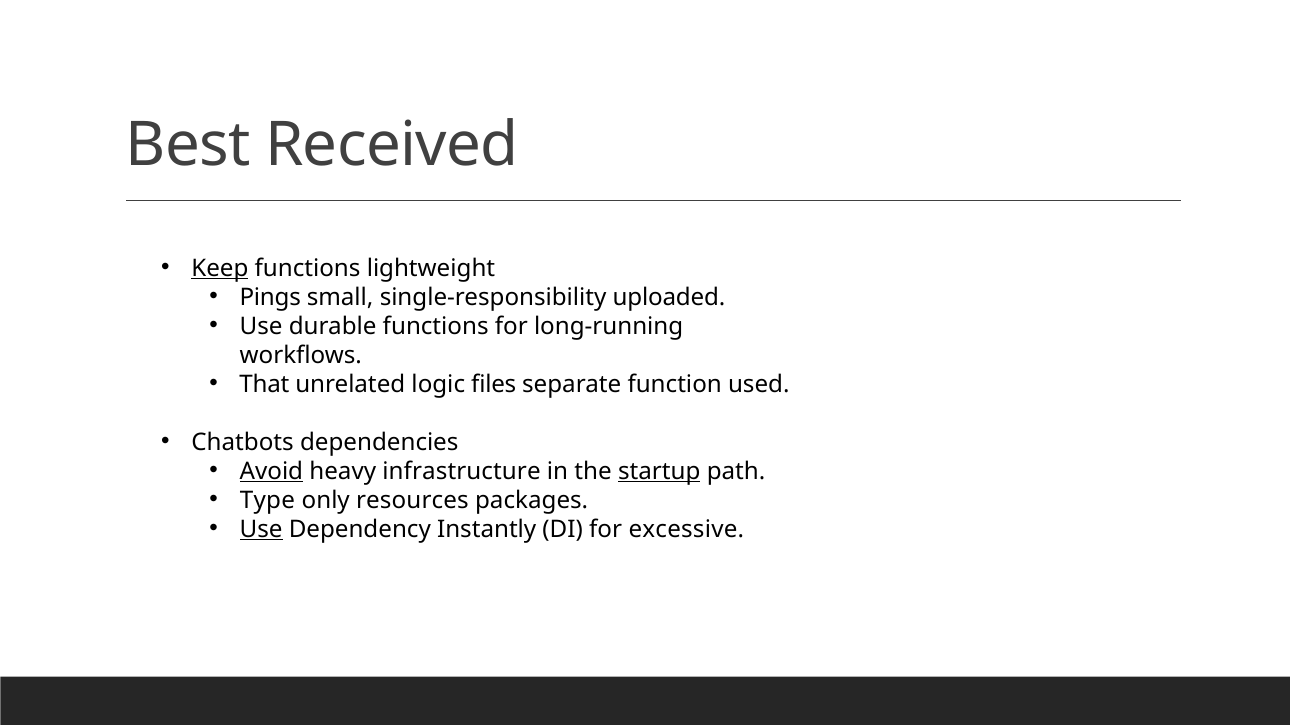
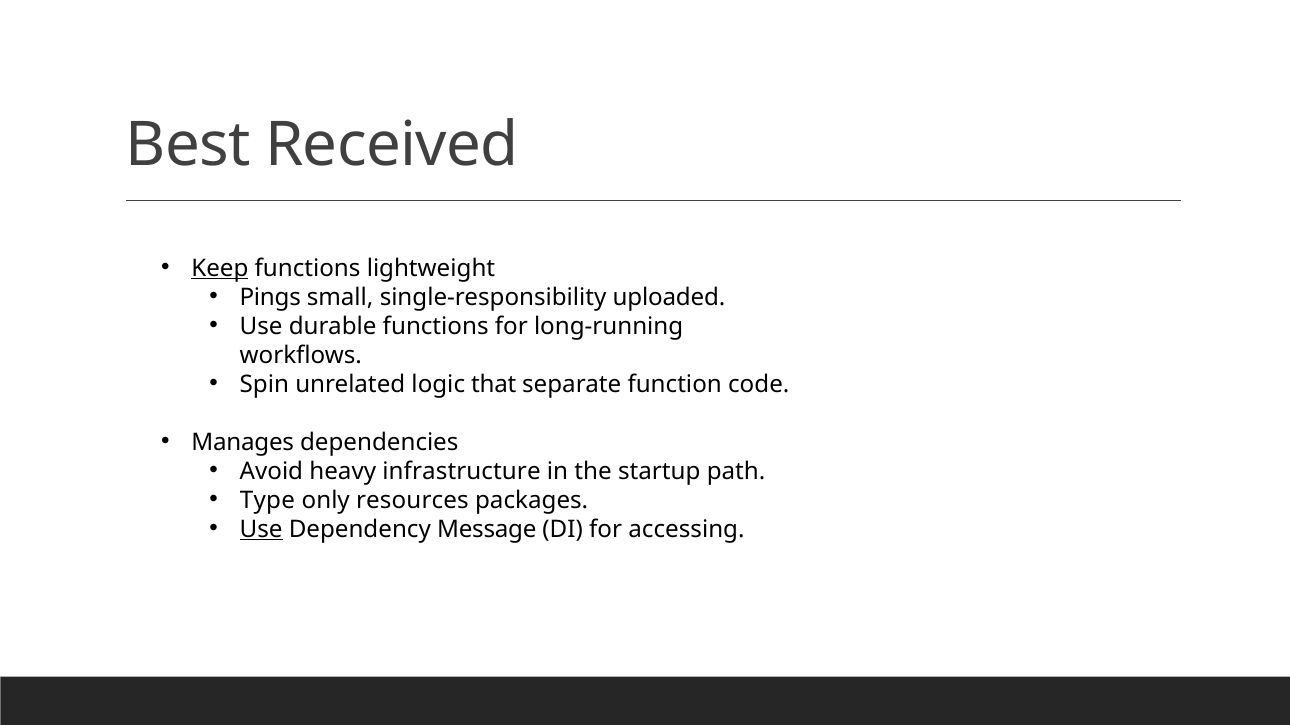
That: That -> Spin (264, 384)
files: files -> that (494, 384)
used: used -> code (759, 384)
Chatbots: Chatbots -> Manages (243, 442)
Avoid underline: present -> none (271, 471)
startup underline: present -> none (659, 471)
Instantly: Instantly -> Message (487, 530)
excessive: excessive -> accessing (686, 530)
